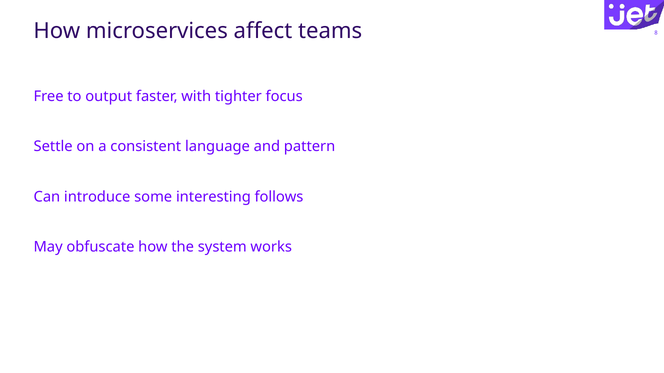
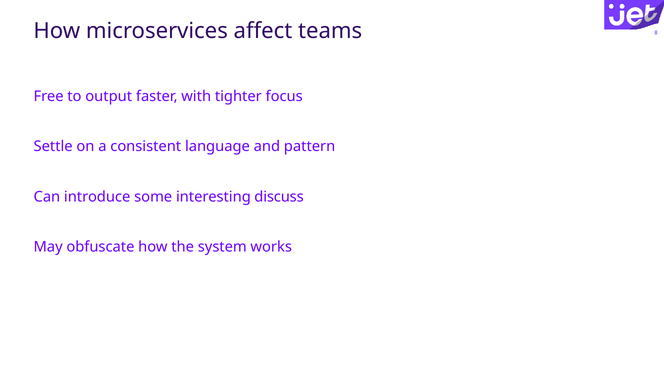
follows: follows -> discuss (279, 197)
